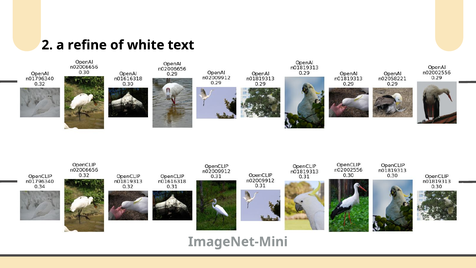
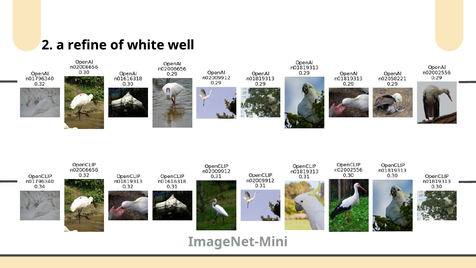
text: text -> well (181, 45)
